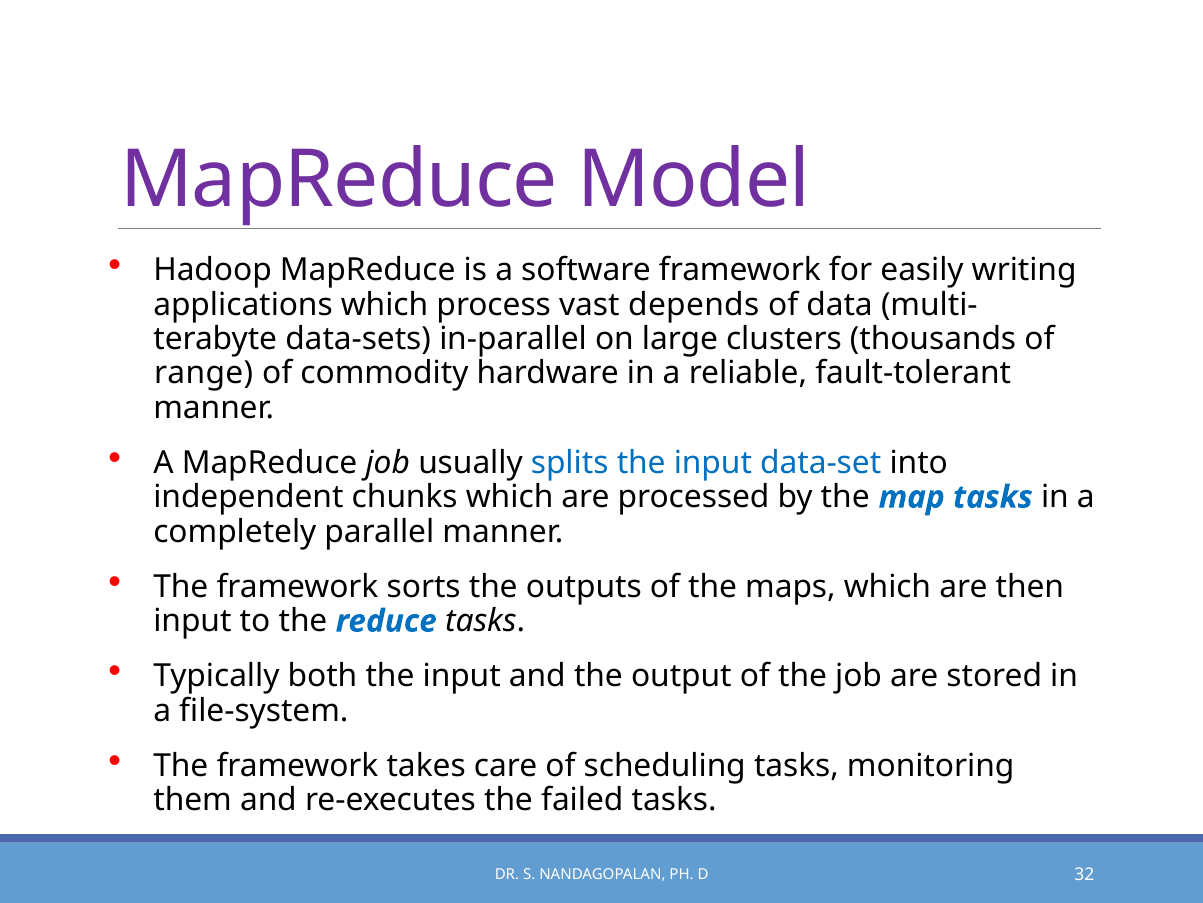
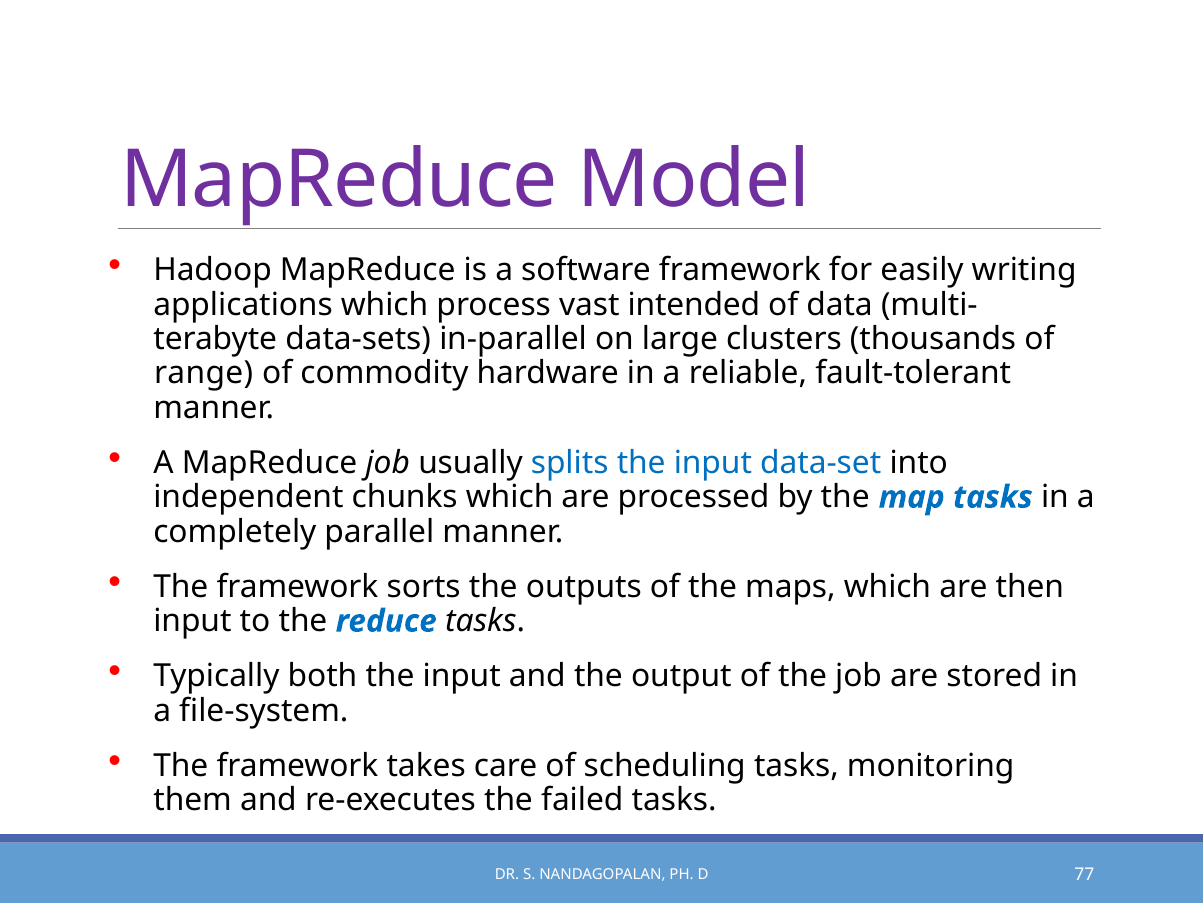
depends: depends -> intended (694, 304)
32: 32 -> 77 (1084, 874)
